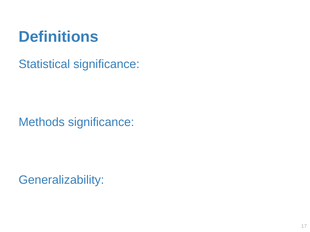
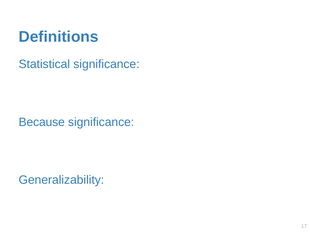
Methods: Methods -> Because (42, 122)
